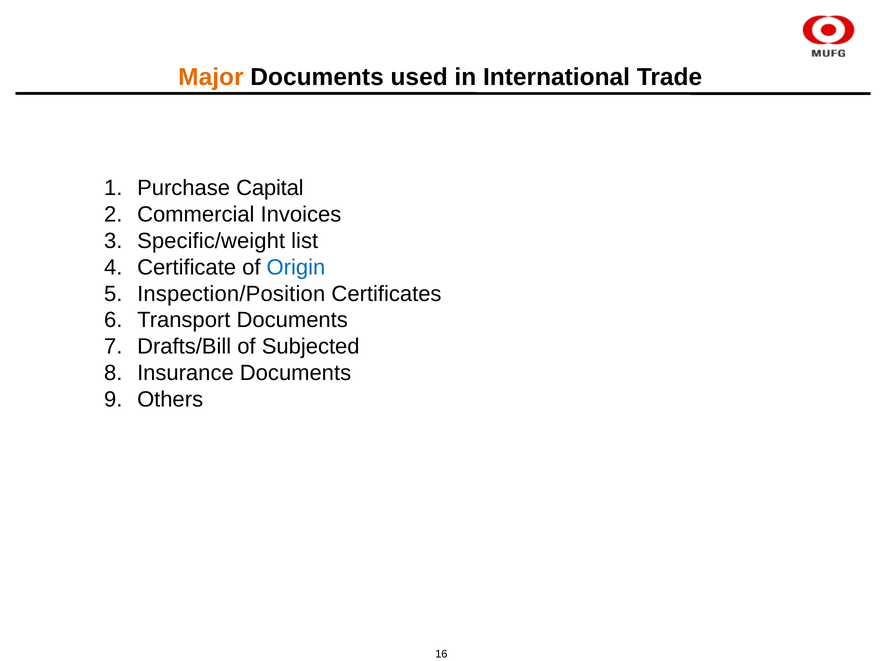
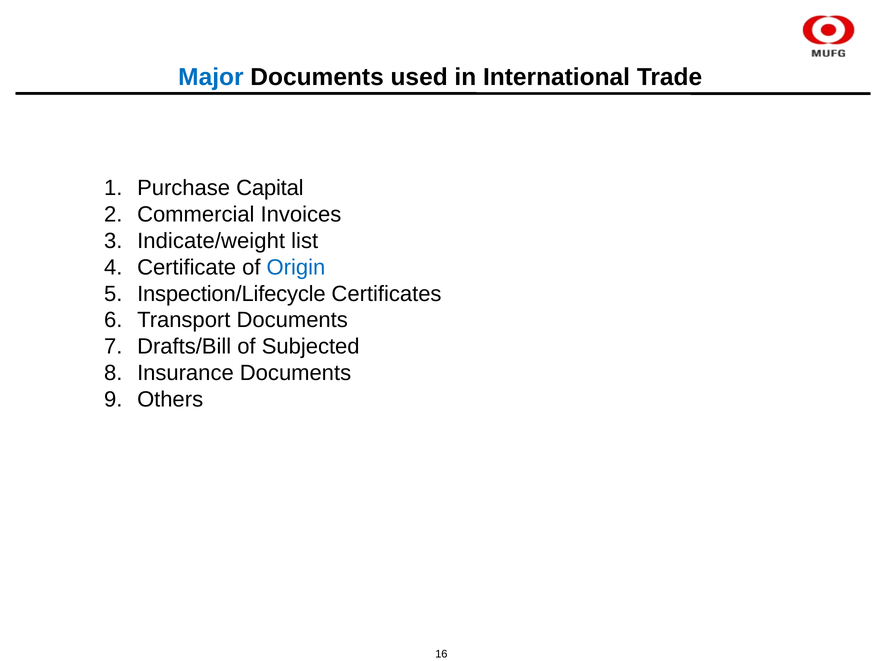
Major colour: orange -> blue (211, 77)
Specific/weight: Specific/weight -> Indicate/weight (211, 241)
Inspection/Position: Inspection/Position -> Inspection/Lifecycle (231, 294)
